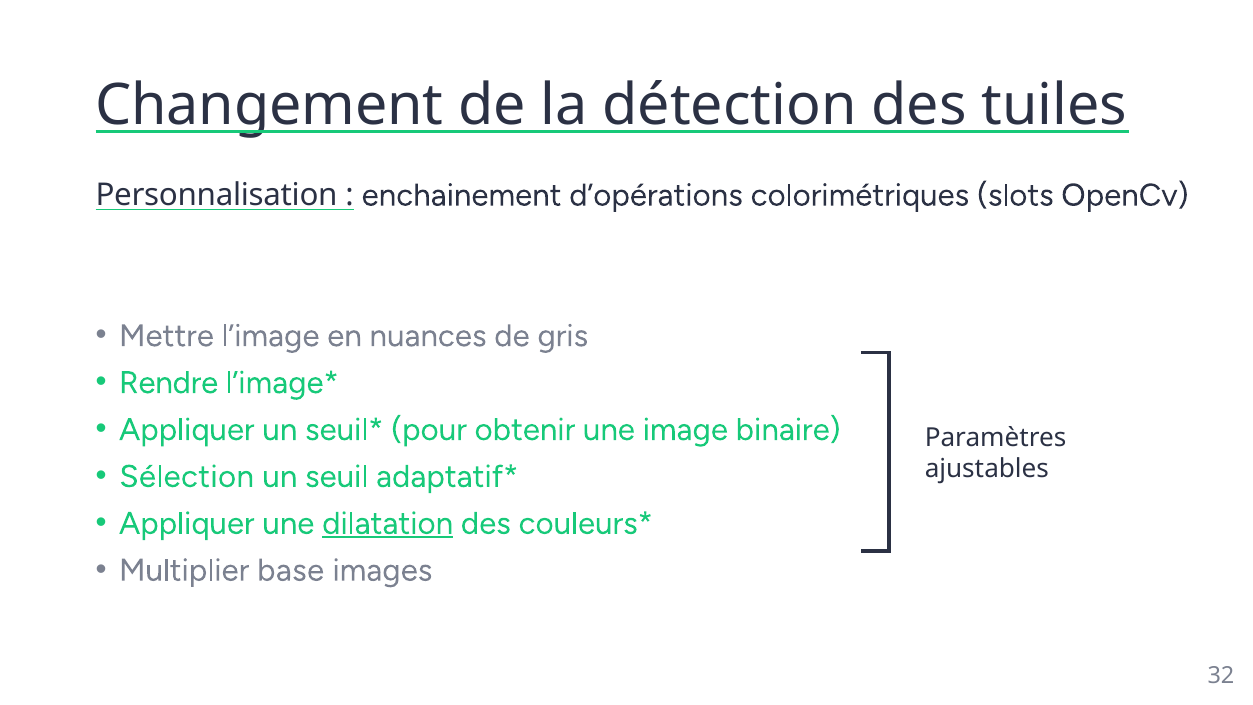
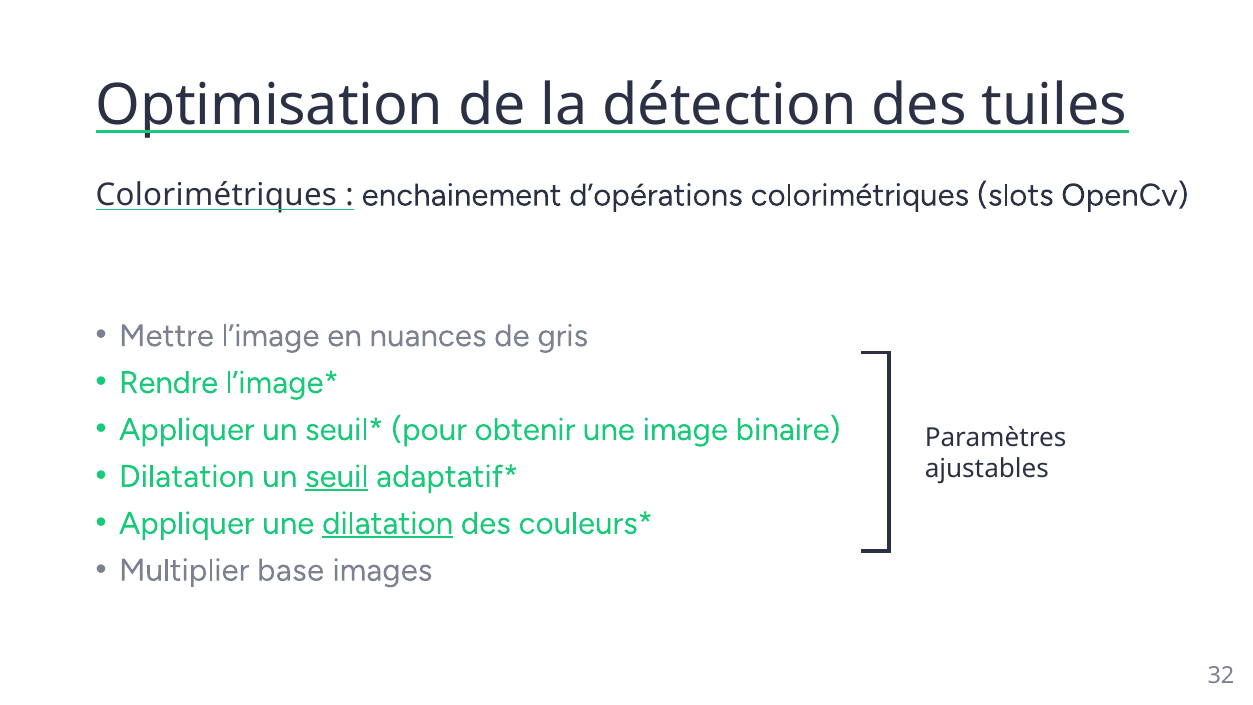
Changement: Changement -> Optimisation (269, 105)
Personnalisation: Personnalisation -> Colorimétriques (216, 195)
Sélection: Sélection -> Dilatation (187, 476)
seuil underline: none -> present (337, 476)
